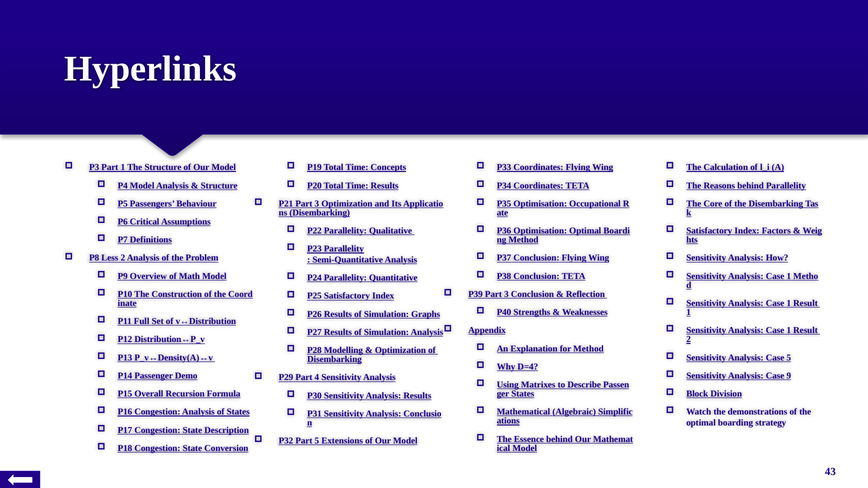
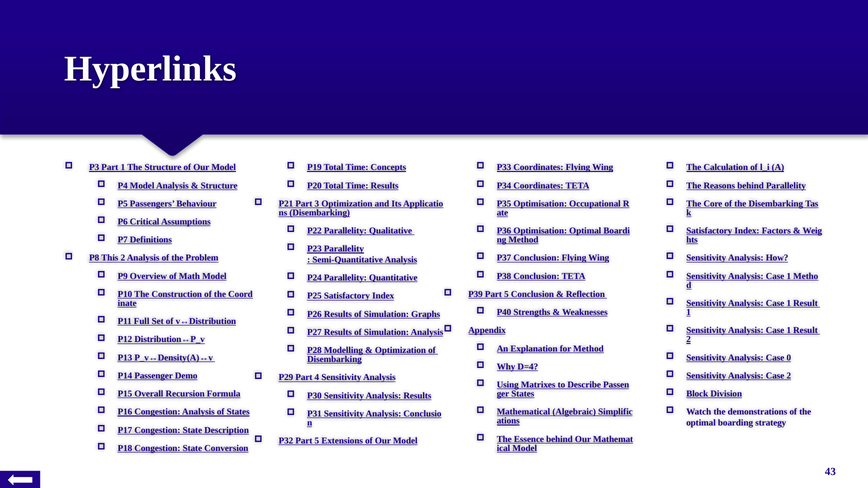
Less: Less -> This (110, 258)
P39 Part 3: 3 -> 5 (506, 294)
Case 5: 5 -> 0 (789, 358)
Case 9: 9 -> 2 (789, 376)
